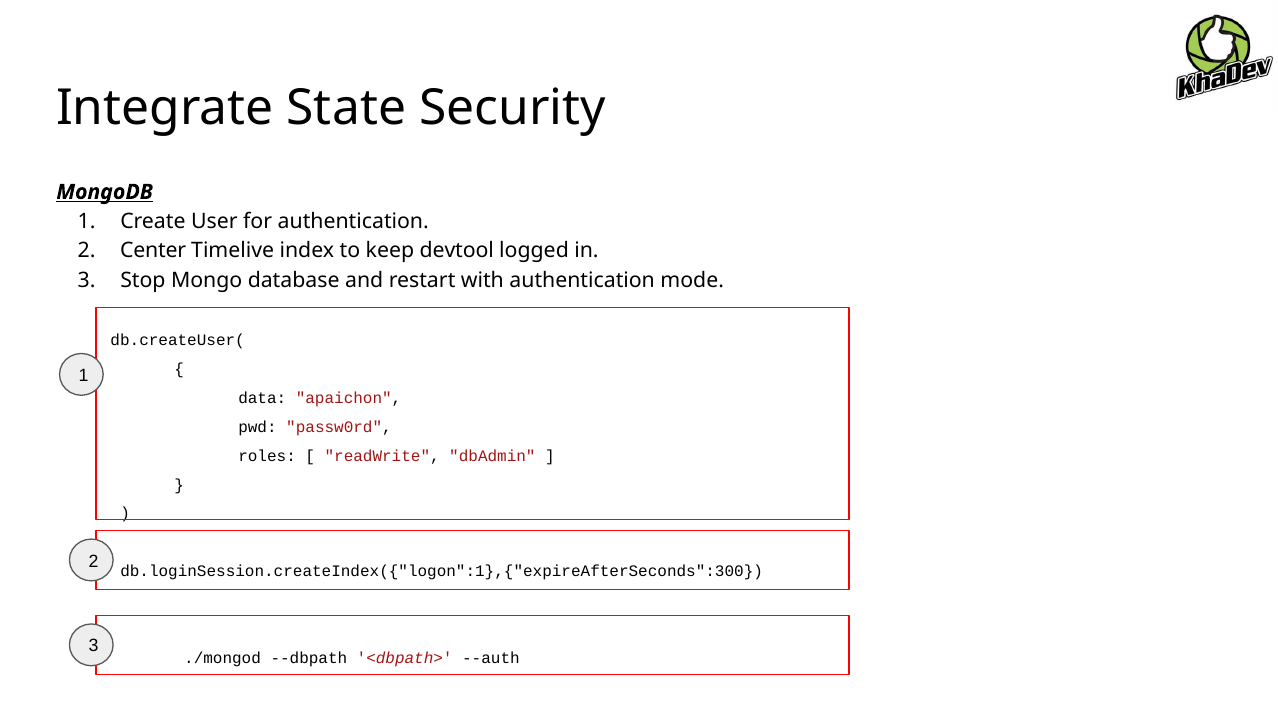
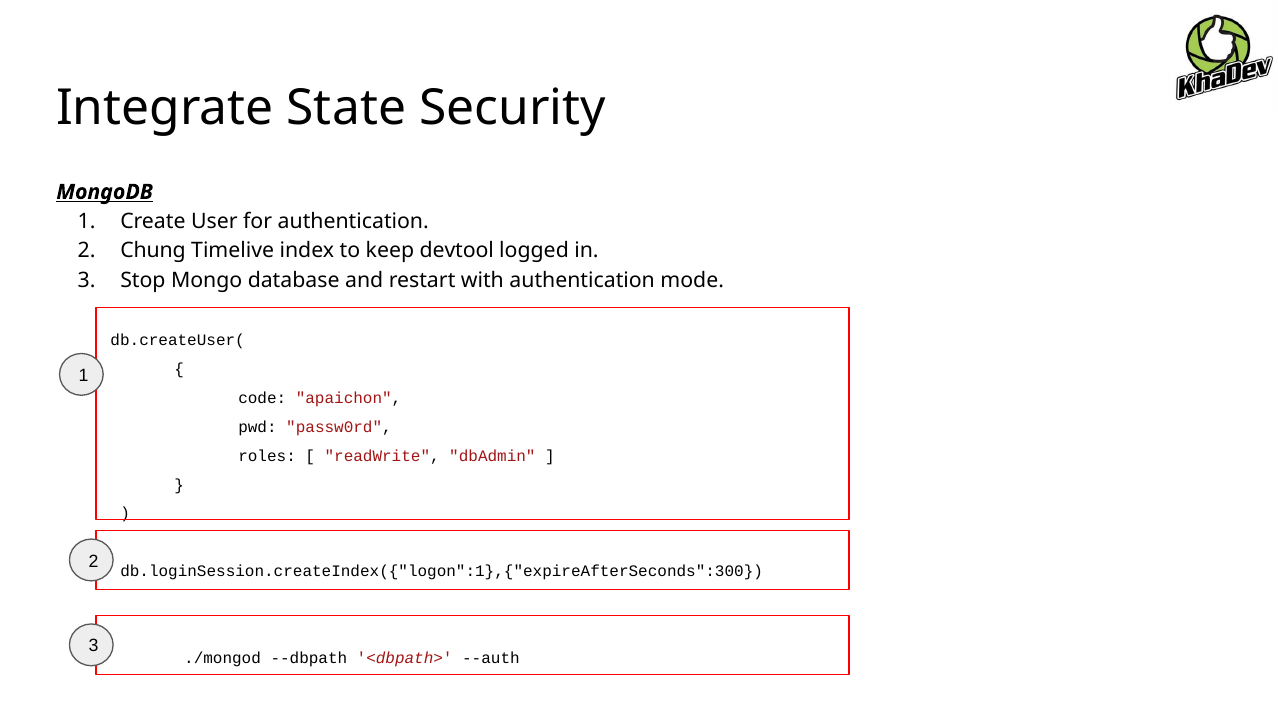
Center: Center -> Chung (153, 251)
data: data -> code (262, 398)
